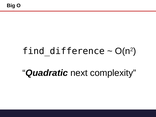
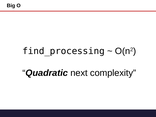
find_difference: find_difference -> find_processing (64, 51)
